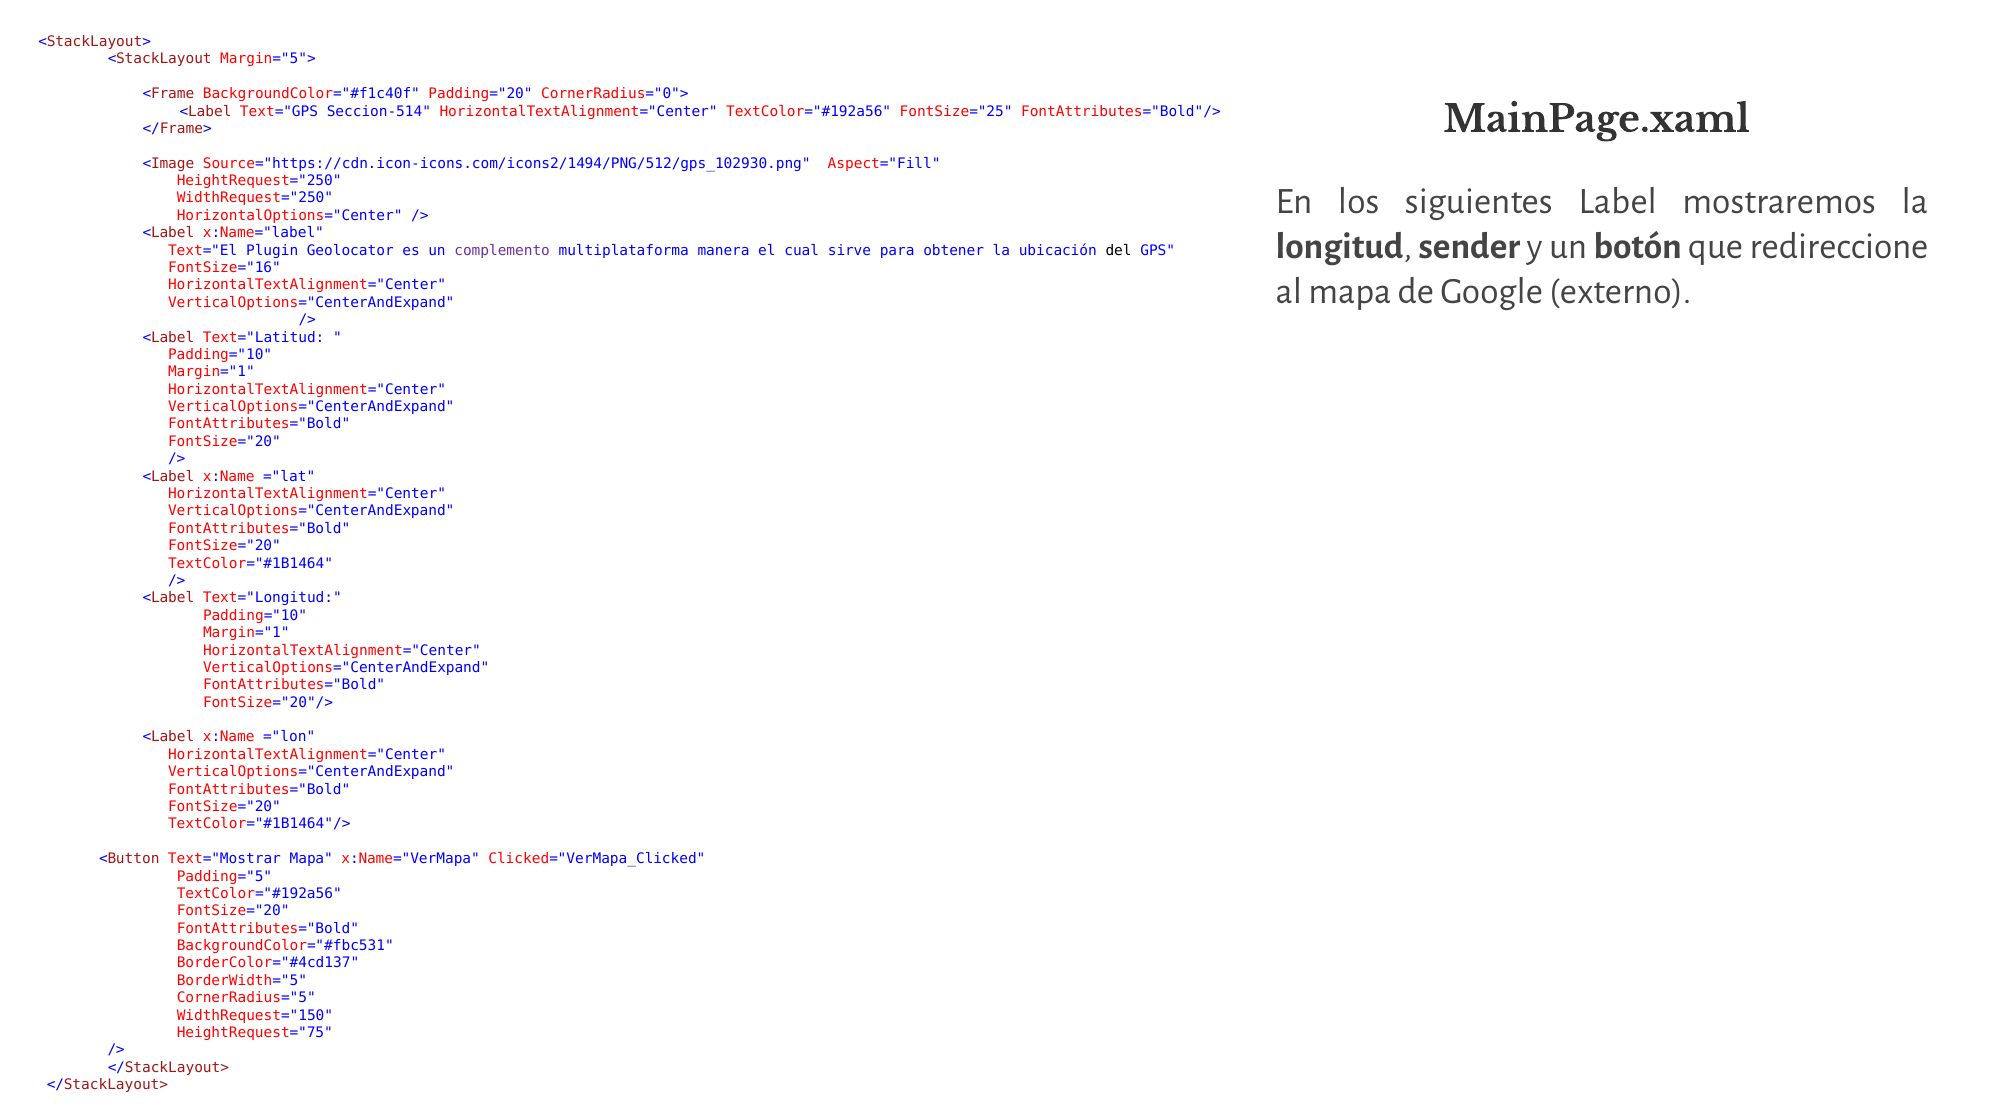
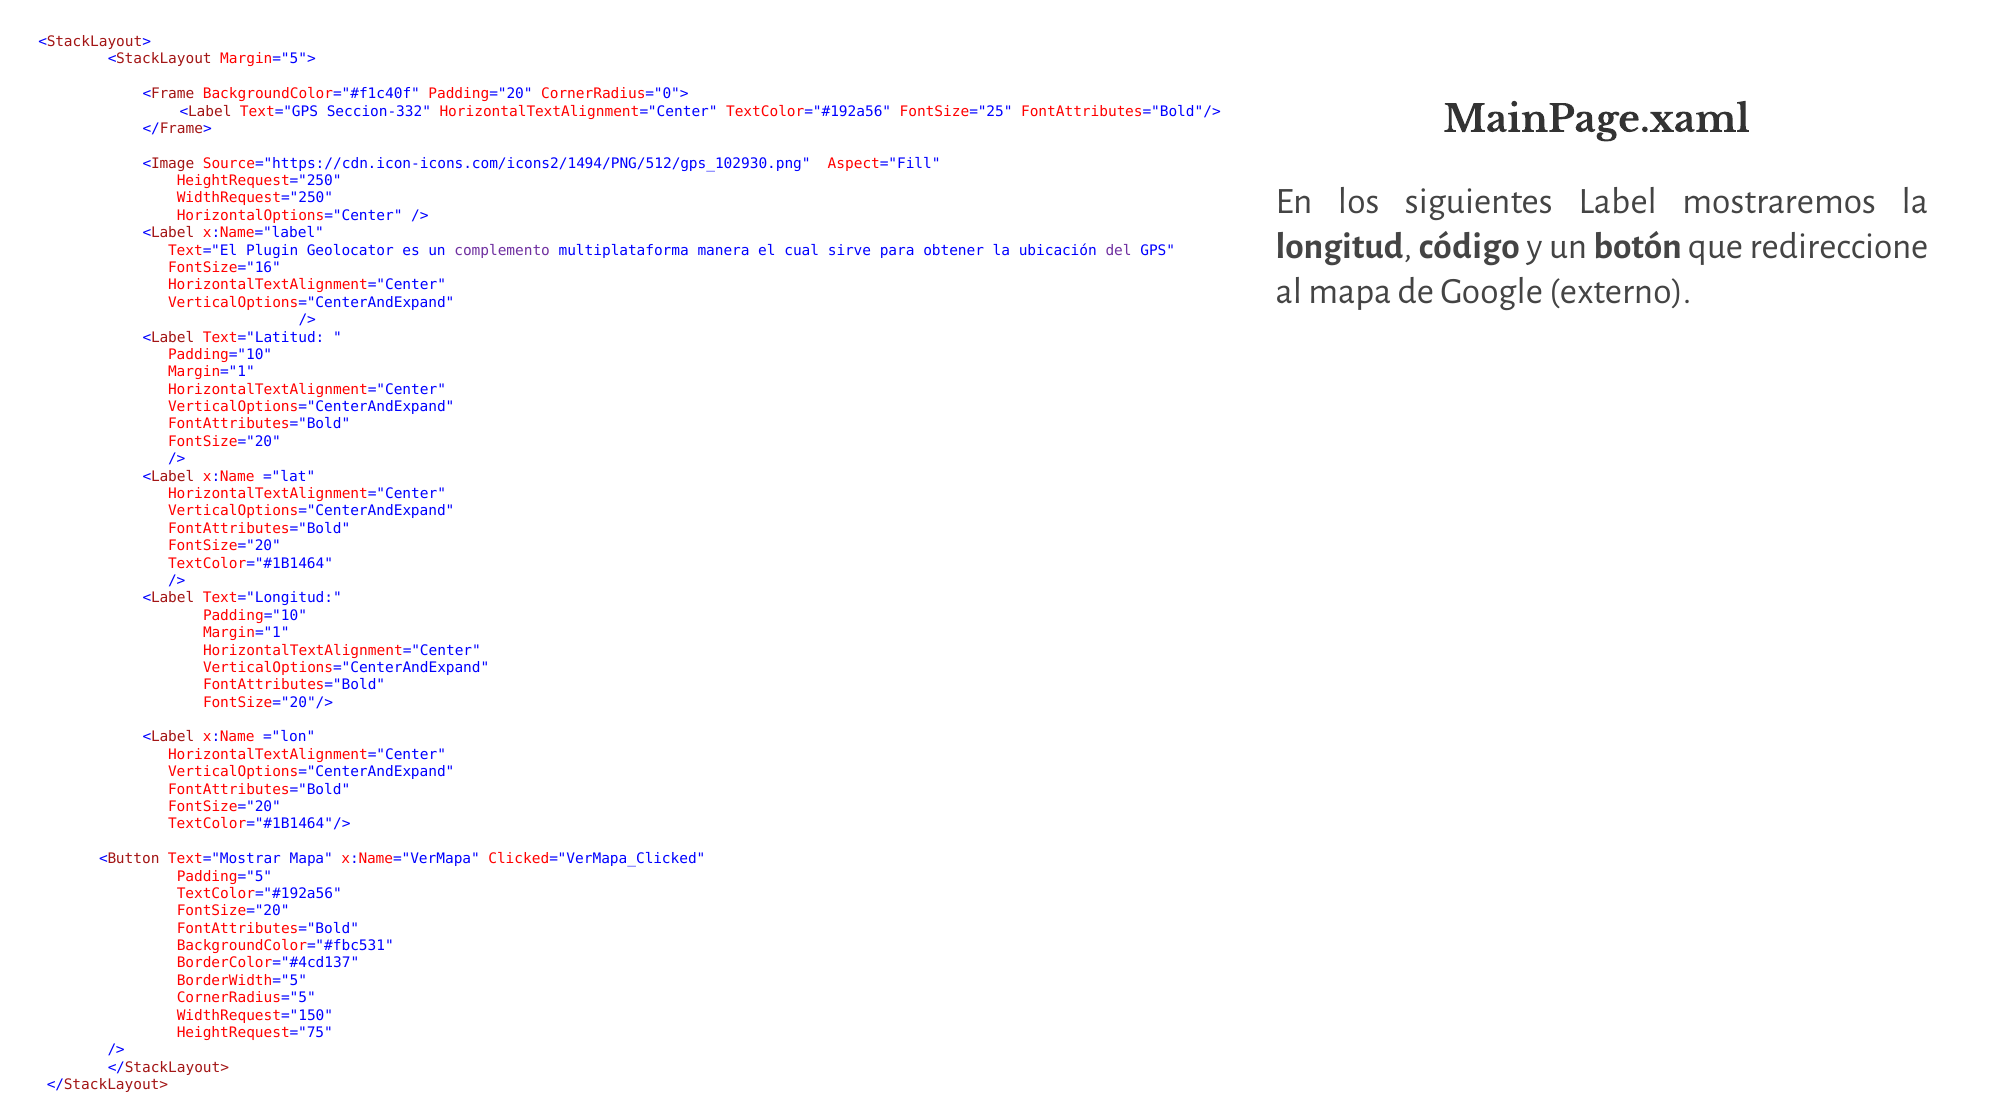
Seccion-514: Seccion-514 -> Seccion-332 (379, 111)
sender: sender -> código (1469, 246)
del colour: black -> purple (1119, 250)
